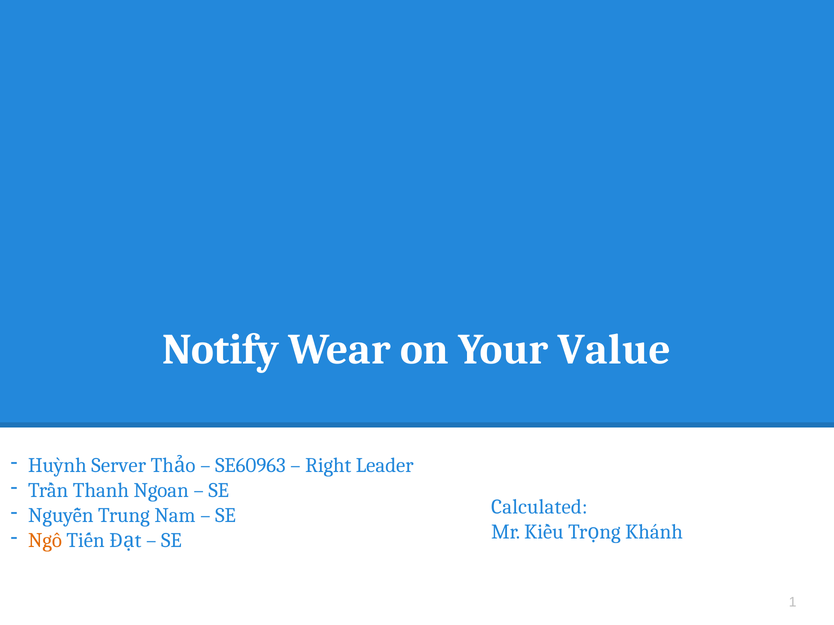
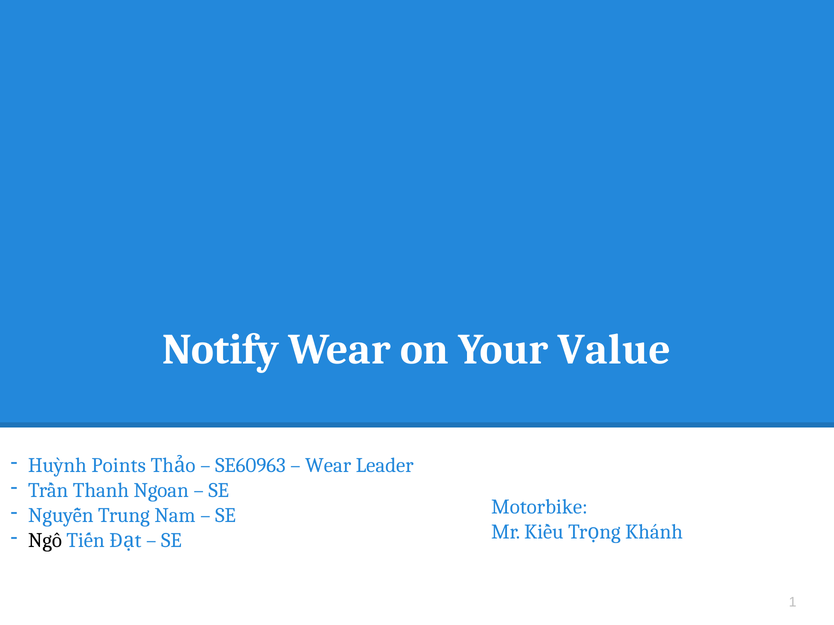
Server: Server -> Points (119, 466)
Right: Right -> Wear (328, 466)
Calculated: Calculated -> Motorbike (539, 507)
Ngô colour: orange -> black (45, 541)
